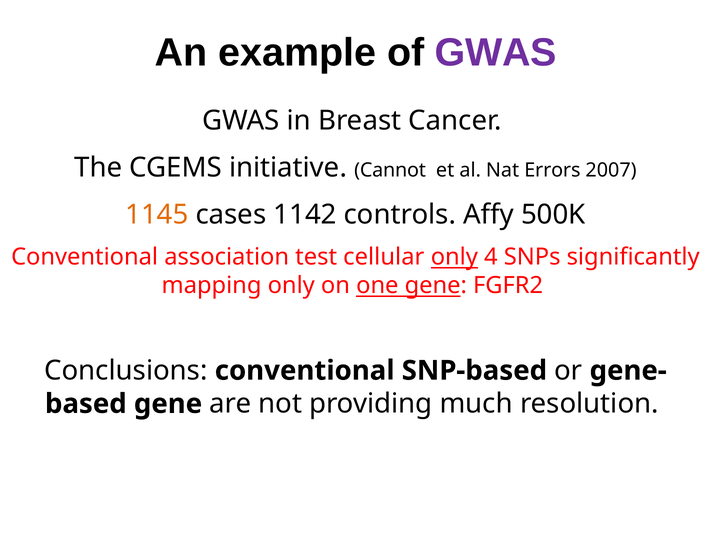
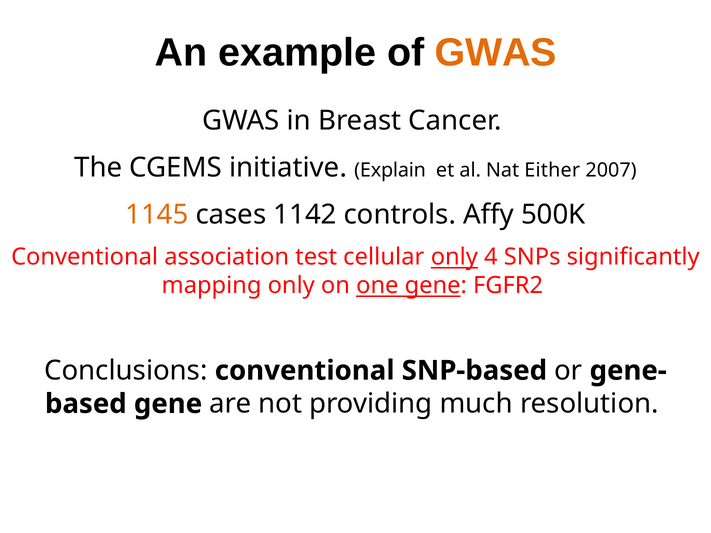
GWAS colour: purple -> orange (496, 53)
Cannot: Cannot -> Explain (390, 170)
Errors: Errors -> Either (552, 170)
